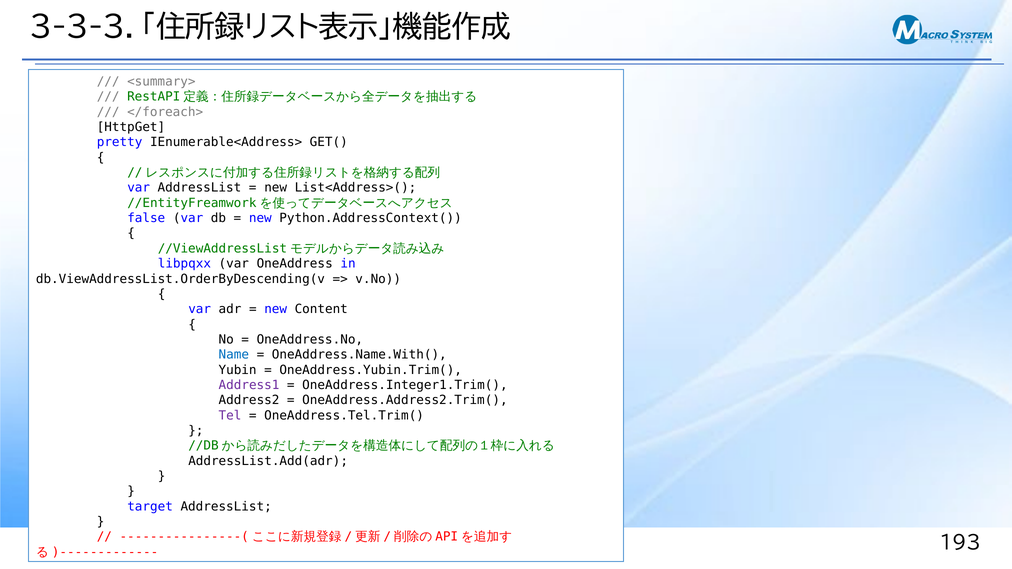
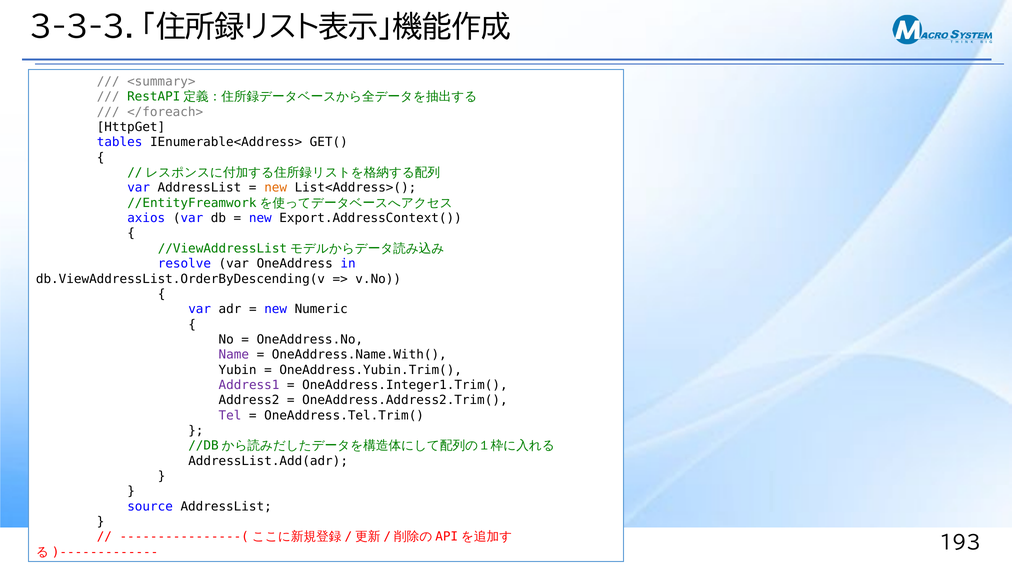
pretty: pretty -> tables (120, 142)
new colour: black -> orange (276, 188)
false: false -> axios (146, 218)
Python.AddressContext(: Python.AddressContext( -> Export.AddressContext( (371, 218)
libpqxx: libpqxx -> resolve (184, 264)
Content: Content -> Numeric (321, 309)
Name colour: blue -> purple (234, 355)
target: target -> source (150, 507)
